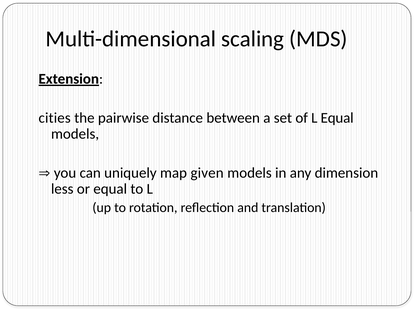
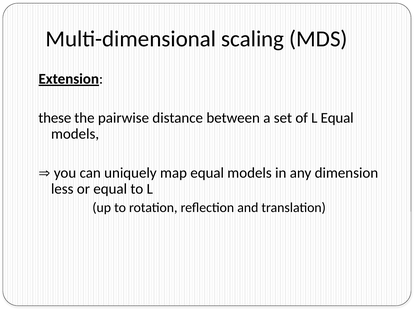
cities: cities -> these (55, 118)
map given: given -> equal (207, 173)
